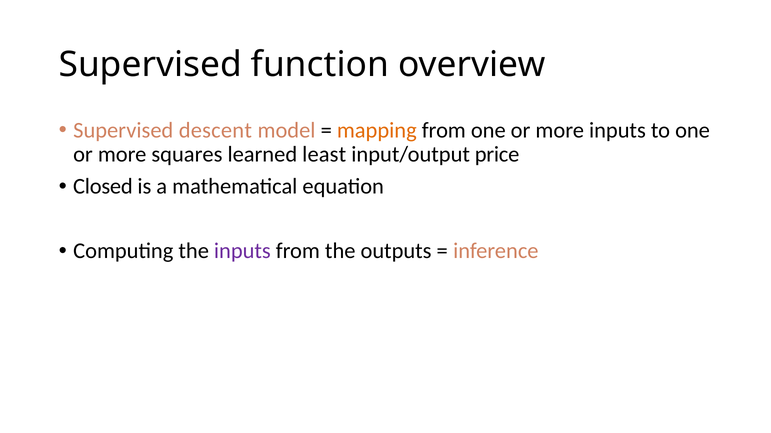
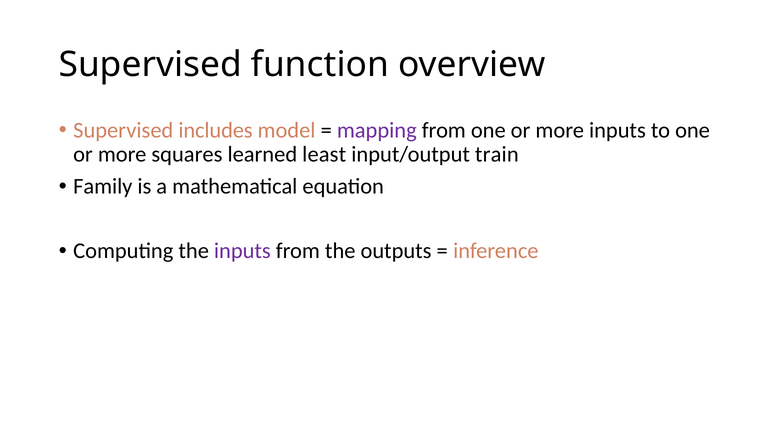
descent: descent -> includes (216, 130)
mapping colour: orange -> purple (377, 130)
price: price -> train (497, 155)
Closed: Closed -> Family (103, 187)
